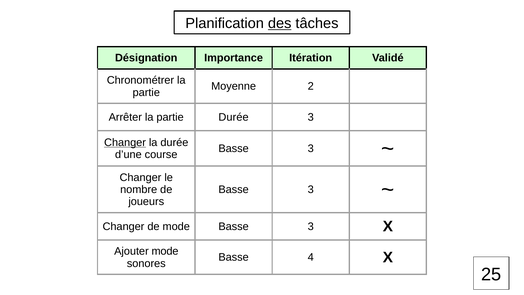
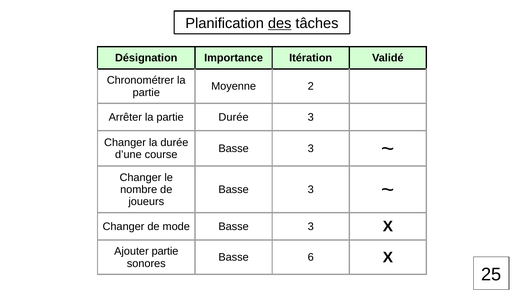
Changer underline: present -> none (125, 142)
Ajouter mode: mode -> partie (165, 251)
4: 4 -> 6 (311, 257)
